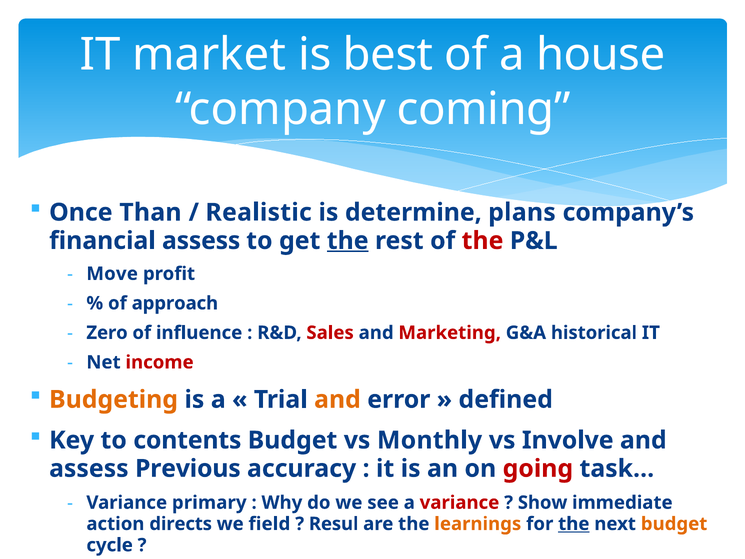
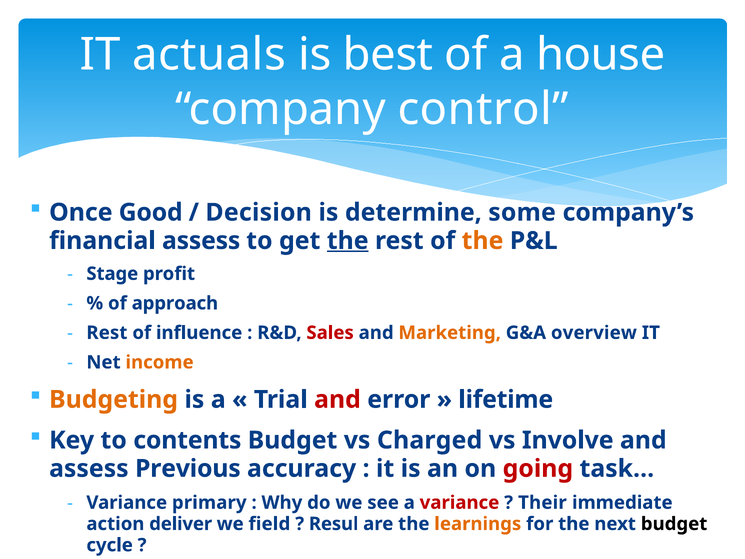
market: market -> actuals (209, 54)
coming: coming -> control (483, 109)
Than: Than -> Good (151, 212)
Realistic: Realistic -> Decision (259, 212)
plans: plans -> some (522, 212)
the colour: red -> orange (483, 241)
Move: Move -> Stage (112, 274)
Zero: Zero -> Rest (107, 333)
Marketing colour: red -> orange (450, 333)
historical: historical -> overview (594, 333)
income colour: red -> orange (160, 362)
and colour: orange -> red (337, 399)
defined: defined -> lifetime (506, 399)
Monthly: Monthly -> Charged (430, 440)
Show: Show -> Their (542, 502)
directs: directs -> deliver (181, 524)
the underline: present -> none (574, 524)
budget colour: orange -> black (674, 524)
